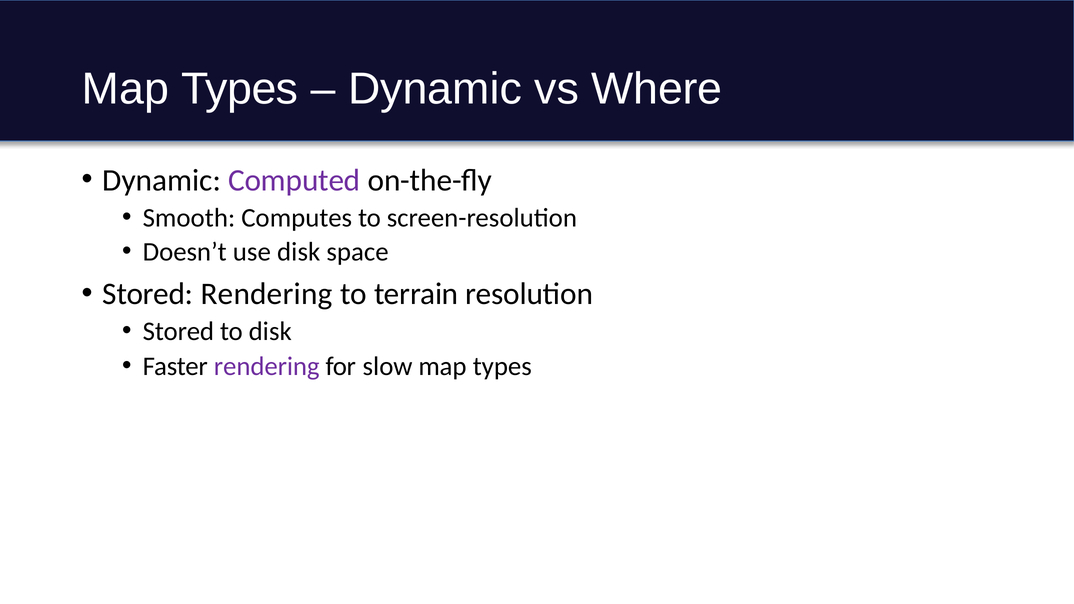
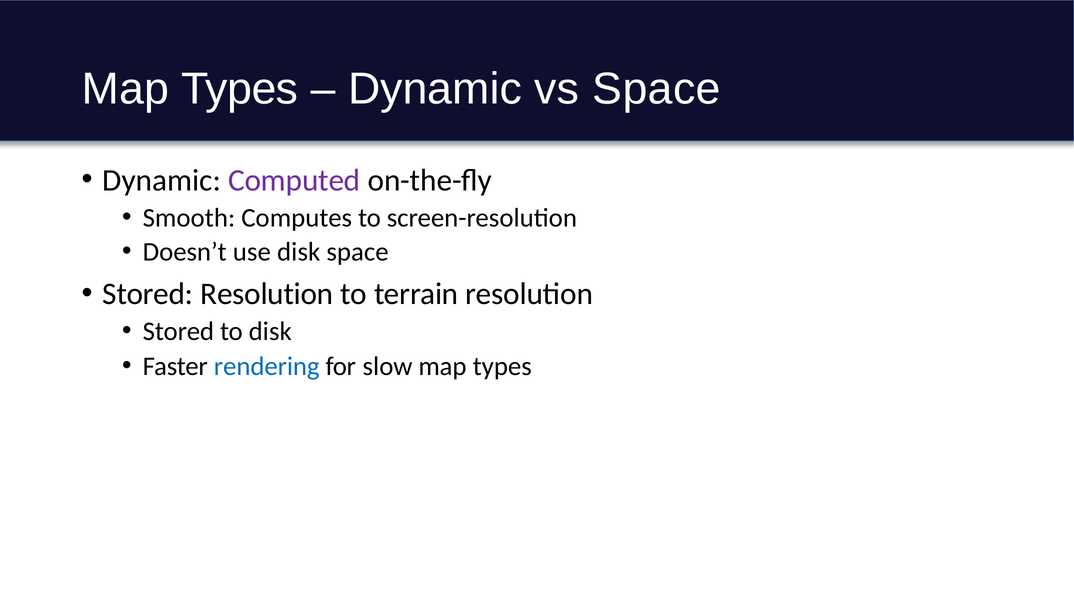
vs Where: Where -> Space (657, 89)
Stored Rendering: Rendering -> Resolution (267, 294)
rendering colour: purple -> blue (267, 366)
